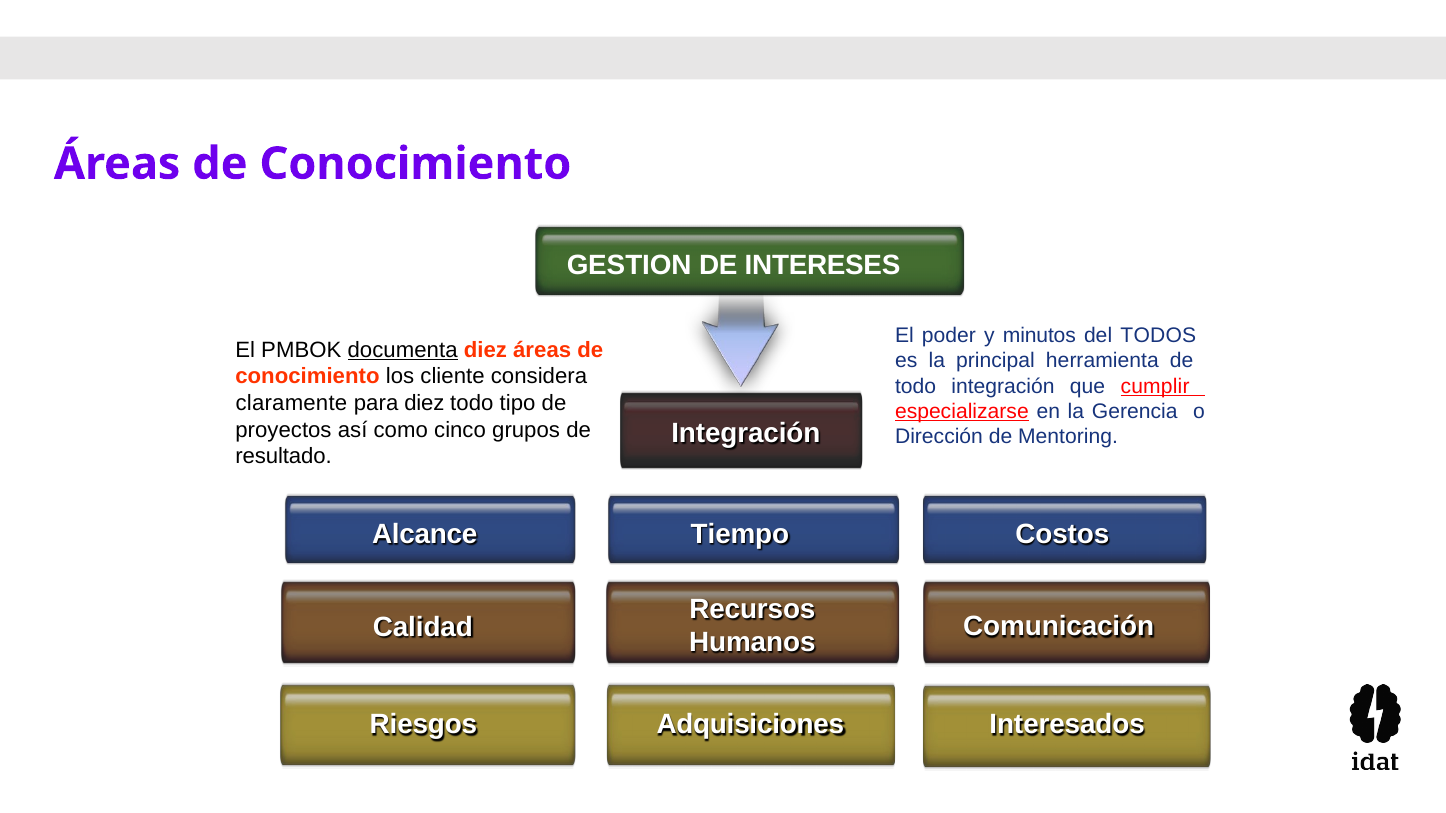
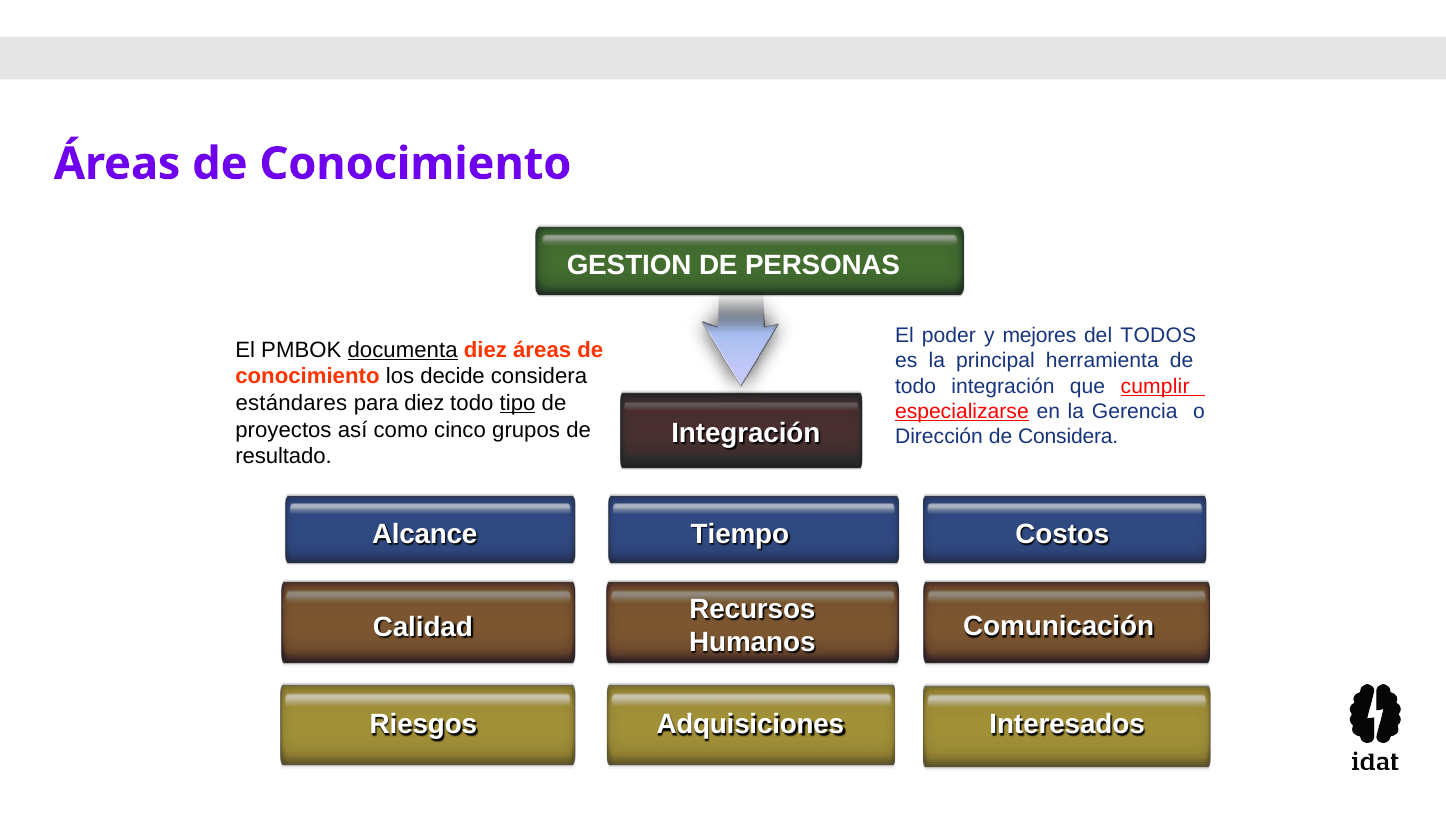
INTERESES: INTERESES -> PERSONAS (822, 266)
minutos: minutos -> mejores (1039, 336)
cliente: cliente -> decide (453, 377)
claramente: claramente -> estándares (291, 403)
tipo underline: none -> present (518, 403)
de Mentoring: Mentoring -> Considera (1068, 437)
